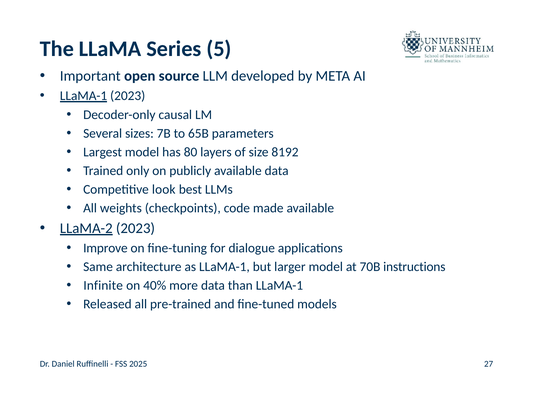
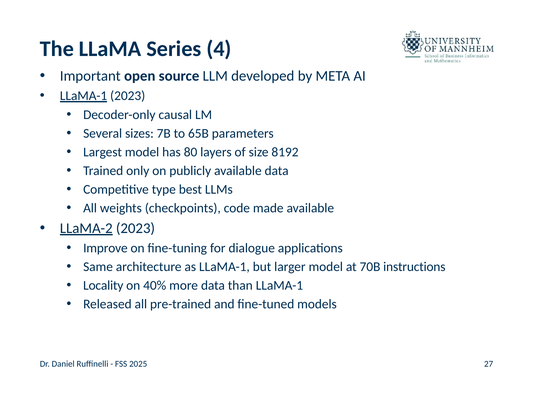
5: 5 -> 4 (219, 49)
look: look -> type (164, 189)
Infinite: Infinite -> Locality (103, 285)
